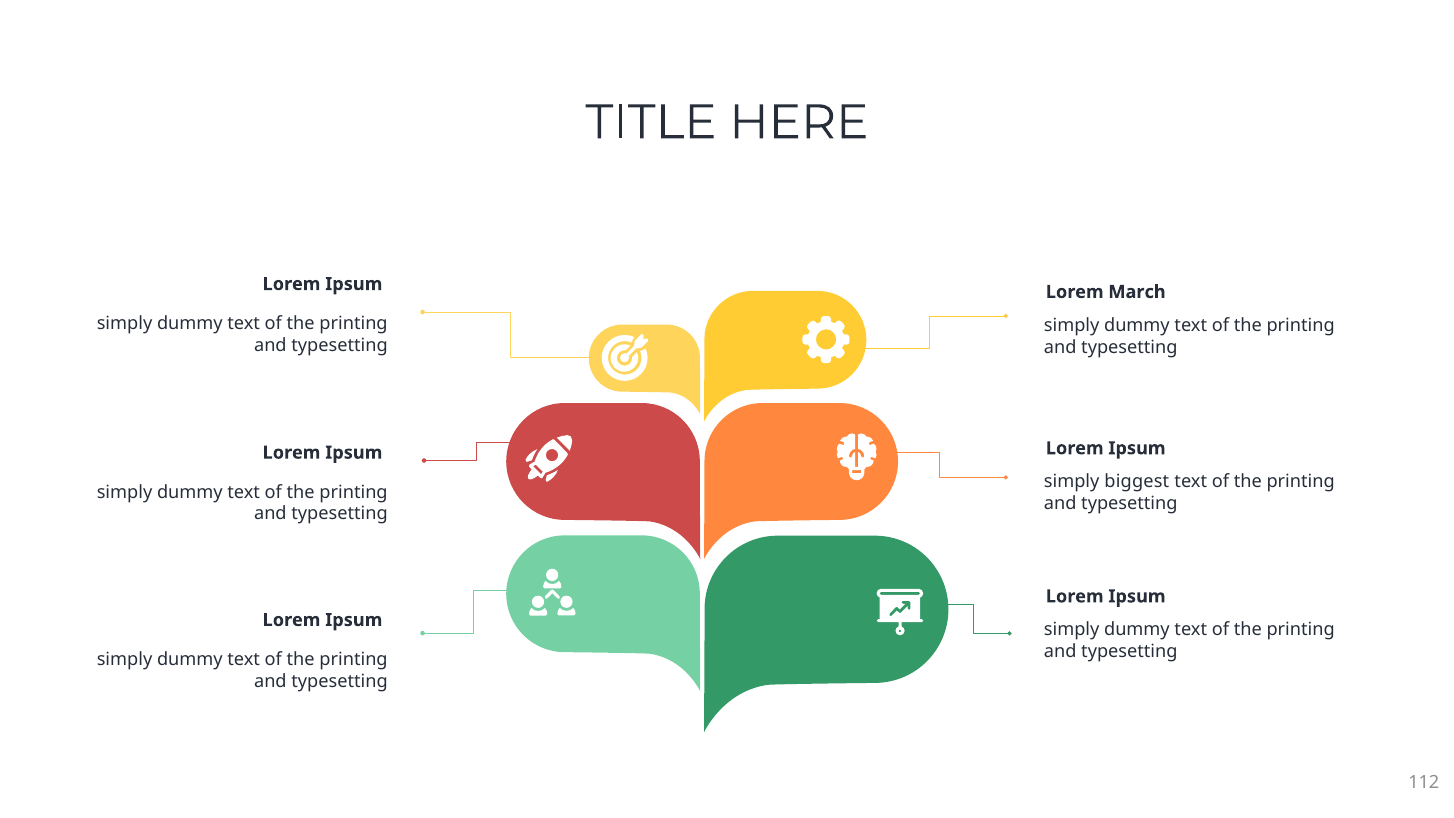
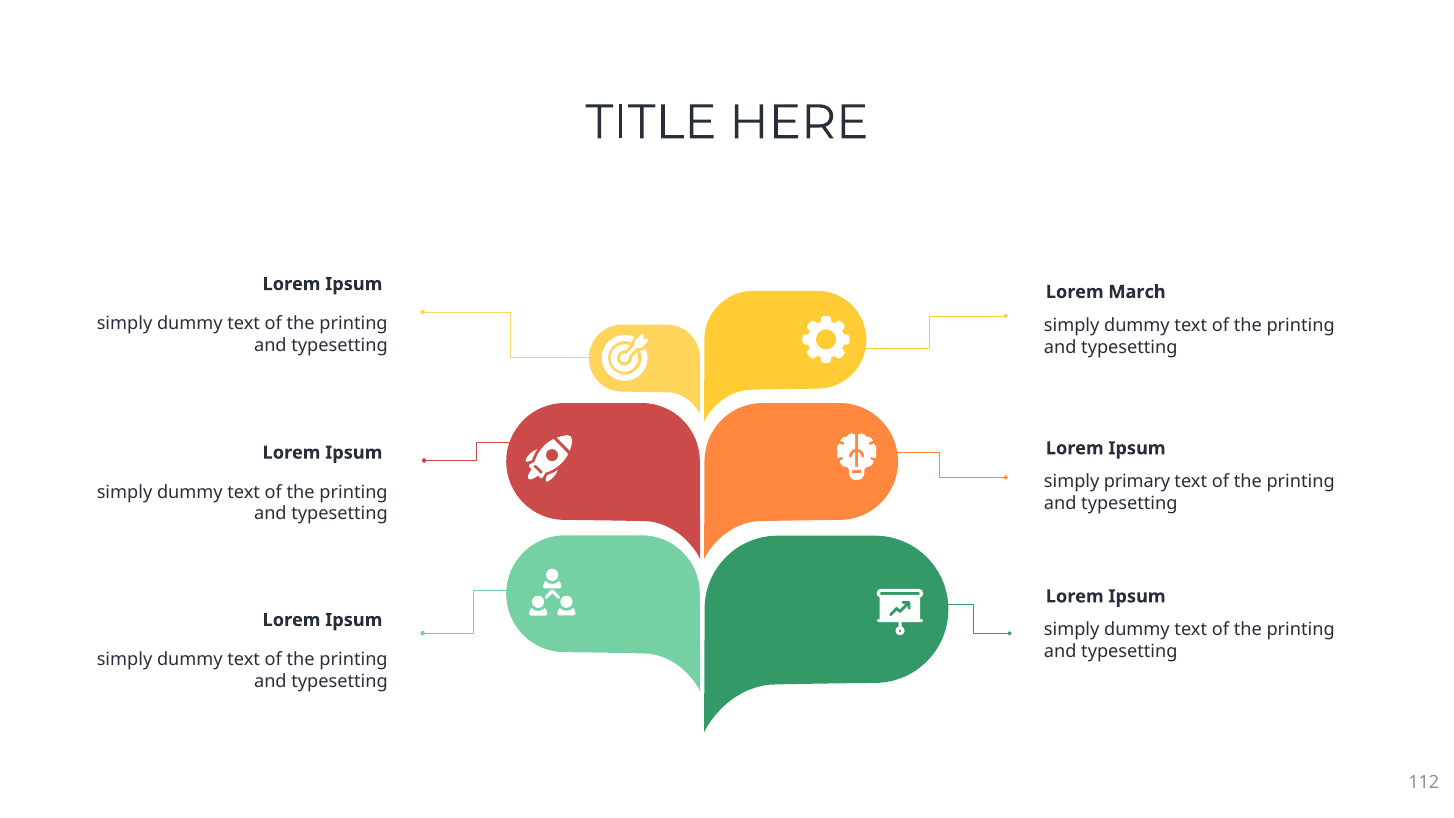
biggest: biggest -> primary (1137, 481)
